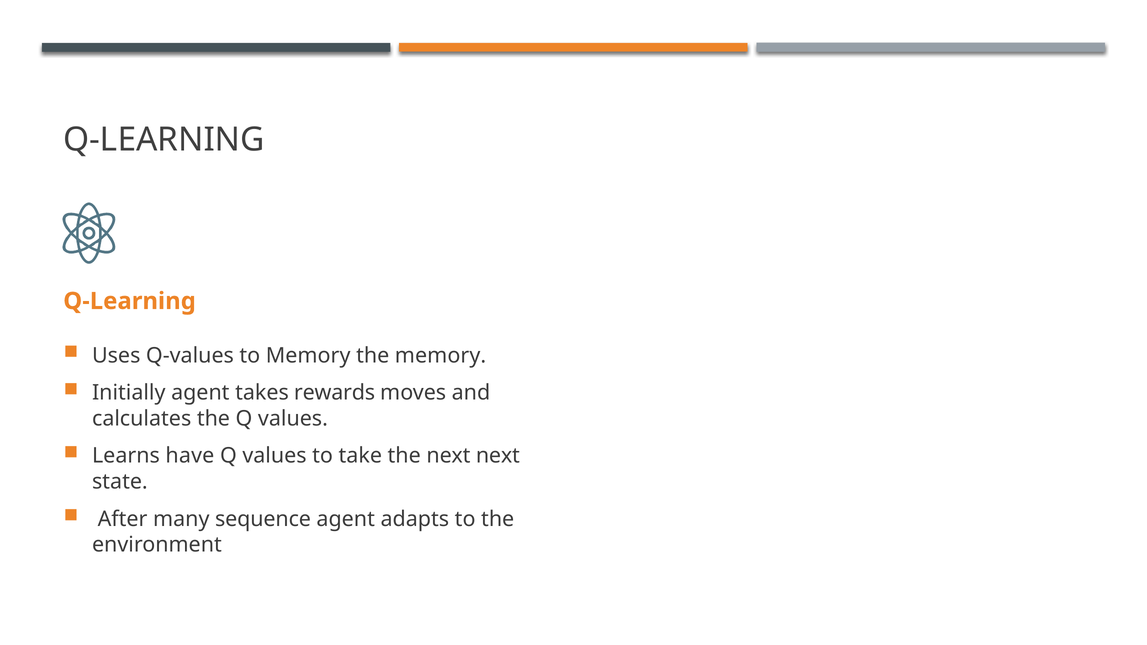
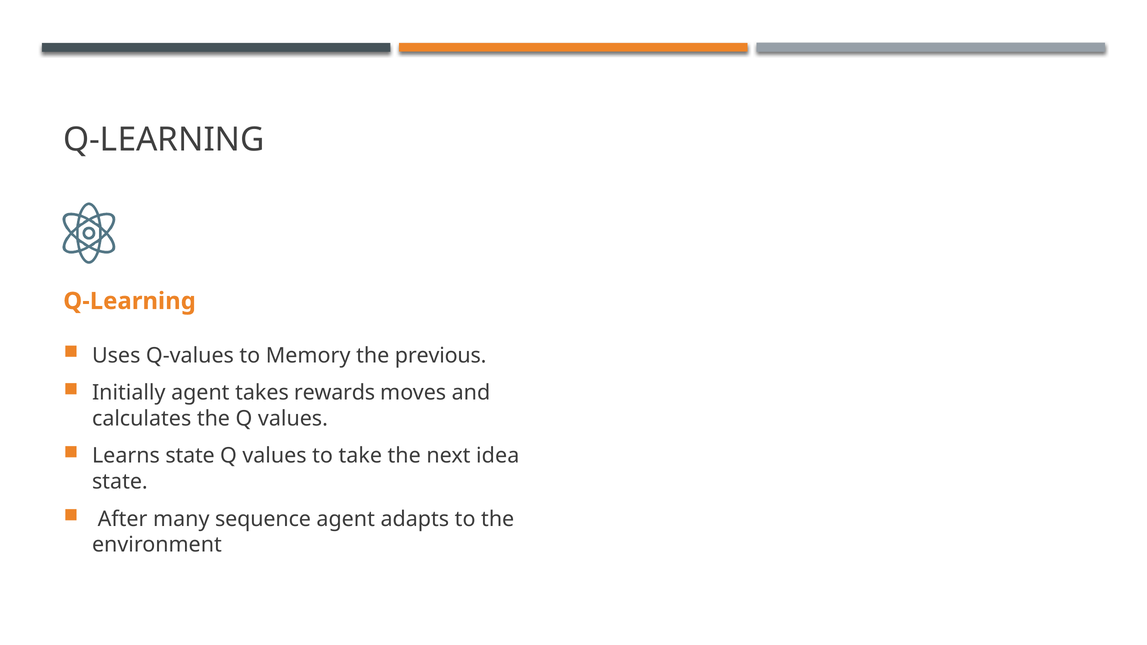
the memory: memory -> previous (441, 356)
Learns have: have -> state (190, 456)
next next: next -> idea (498, 456)
